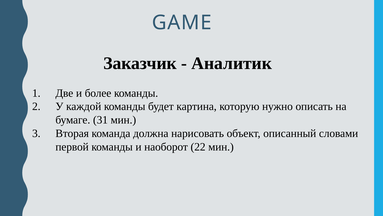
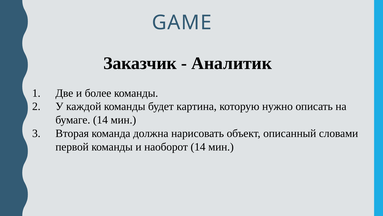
бумаге 31: 31 -> 14 (100, 120)
наоборот 22: 22 -> 14 (198, 146)
